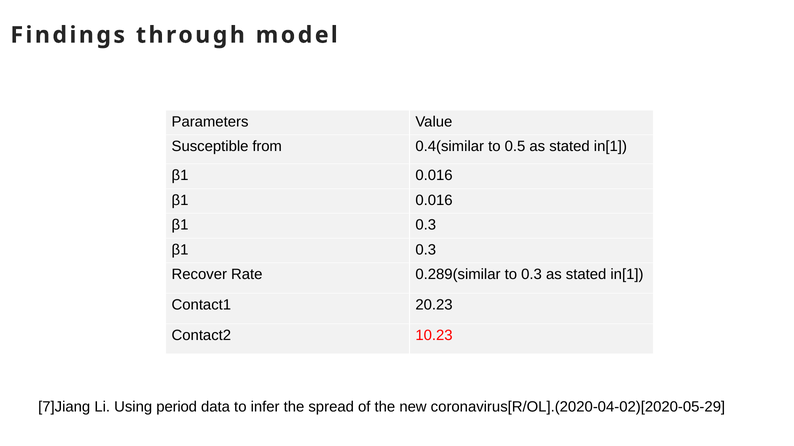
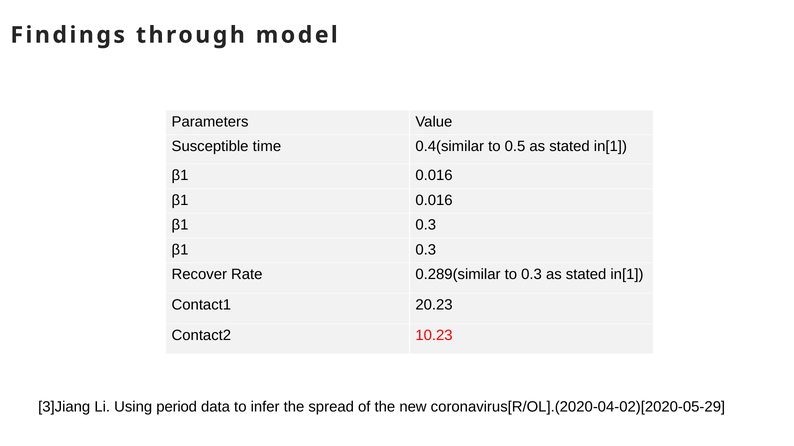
from: from -> time (267, 147)
7]Jiang: 7]Jiang -> 3]Jiang (64, 407)
